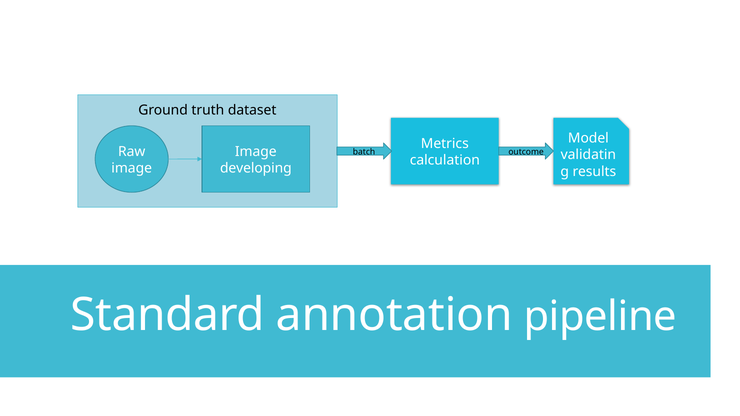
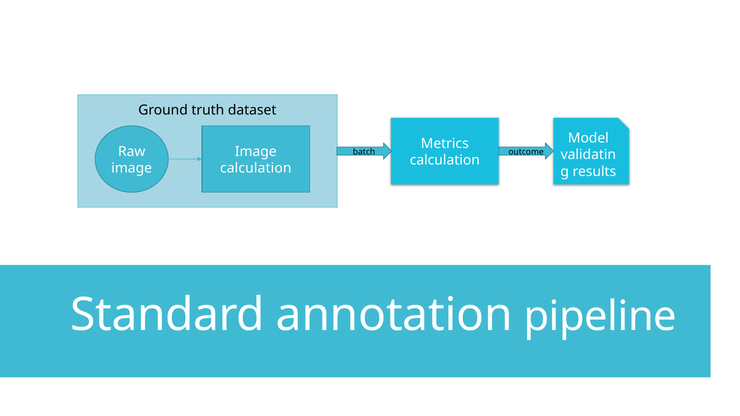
developing: developing -> calculation (256, 168)
